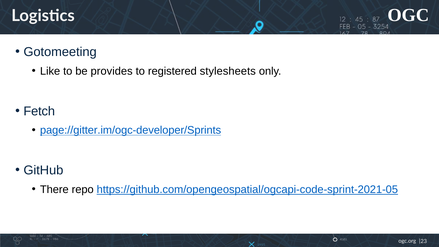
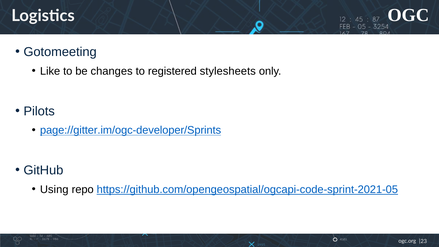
provides: provides -> changes (112, 71)
Fetch: Fetch -> Pilots (39, 111)
There: There -> Using (54, 189)
